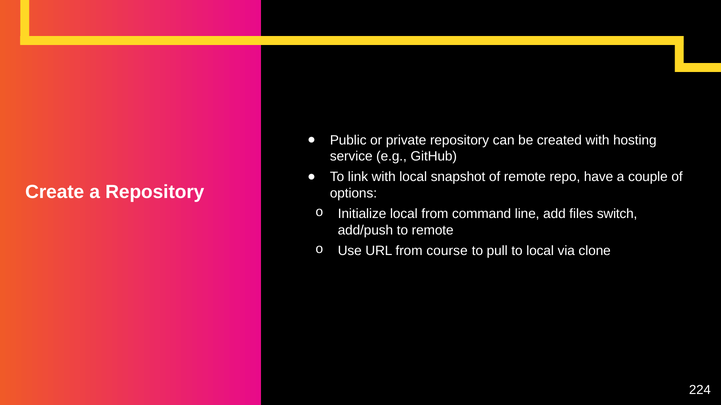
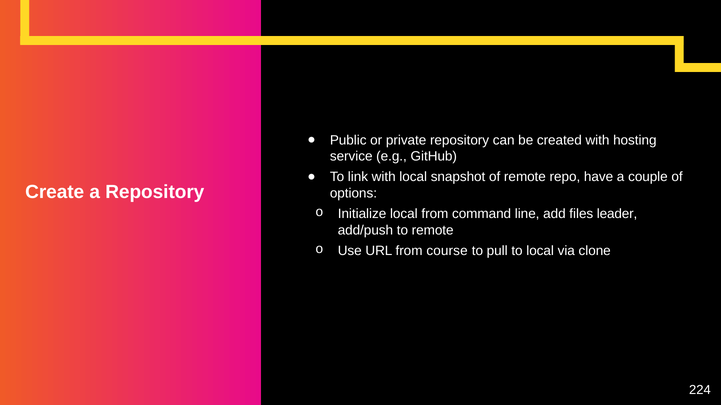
switch: switch -> leader (617, 214)
